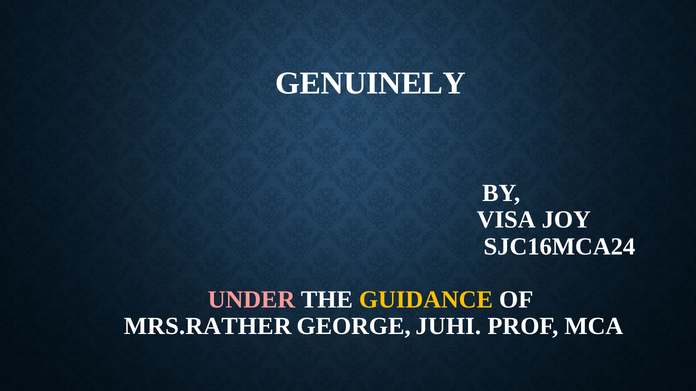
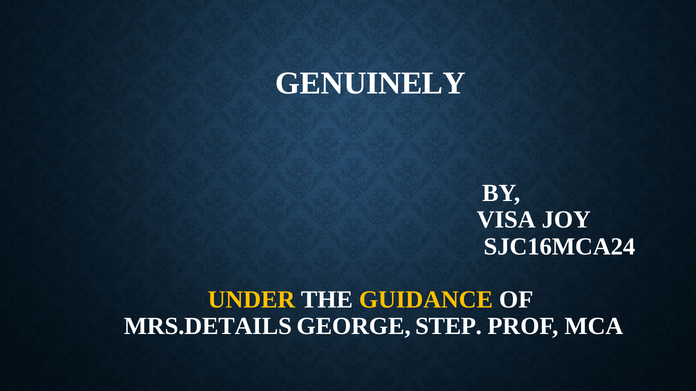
UNDER colour: pink -> yellow (252, 300)
MRS.RATHER: MRS.RATHER -> MRS.DETAILS (208, 327)
JUHI: JUHI -> STEP (449, 327)
